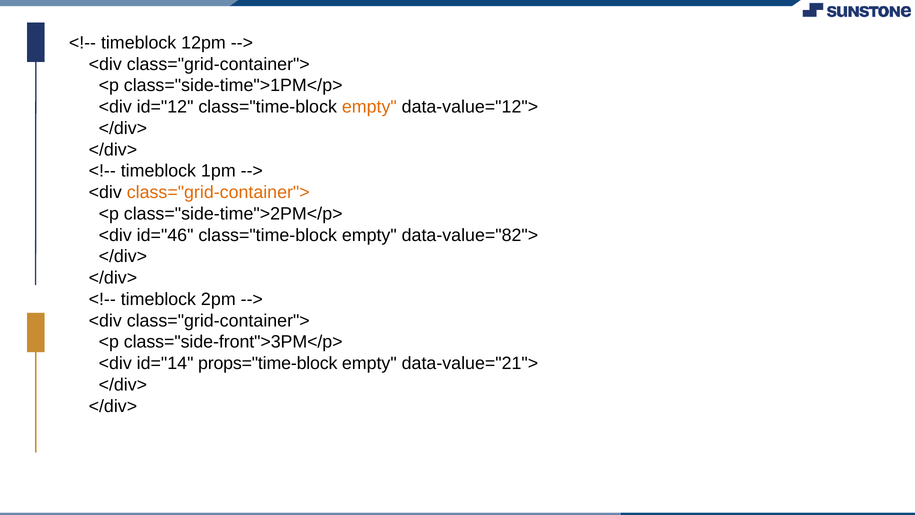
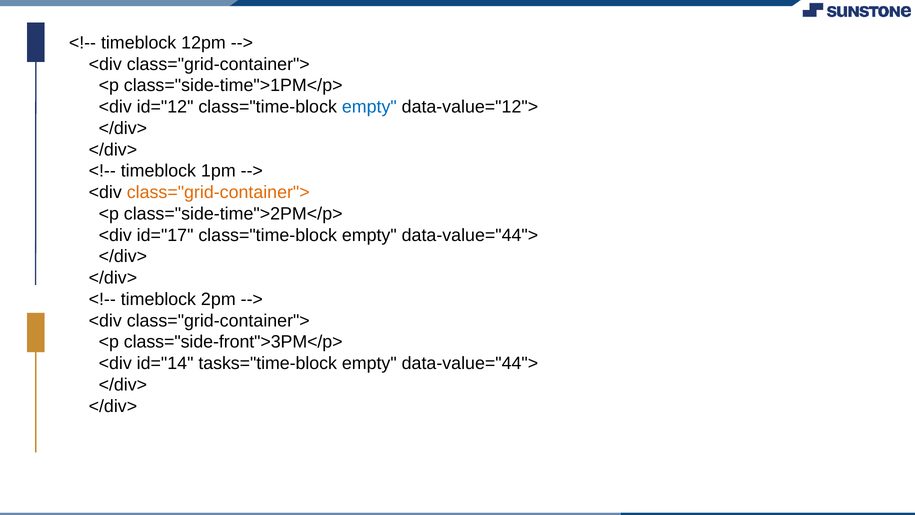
empty colour: orange -> blue (369, 107)
id="46: id="46 -> id="17 (165, 235)
class="time-block empty data-value="82">: data-value="82"> -> data-value="44"> (470, 235)
props="time-block: props="time-block -> tasks="time-block (268, 363)
data-value="21">: data-value="21"> -> data-value="44"> (470, 363)
